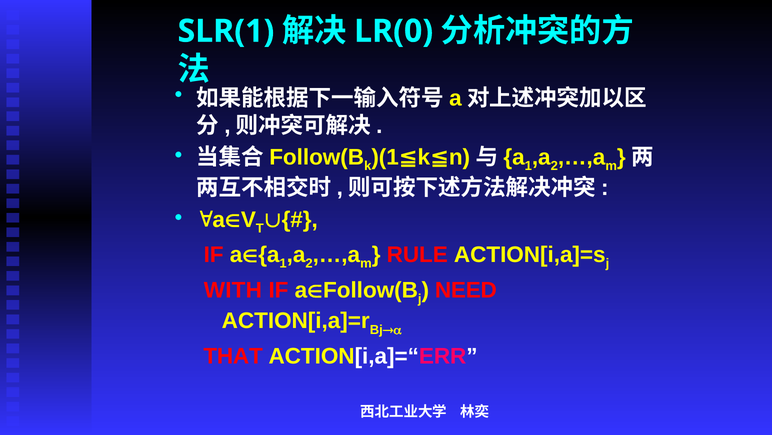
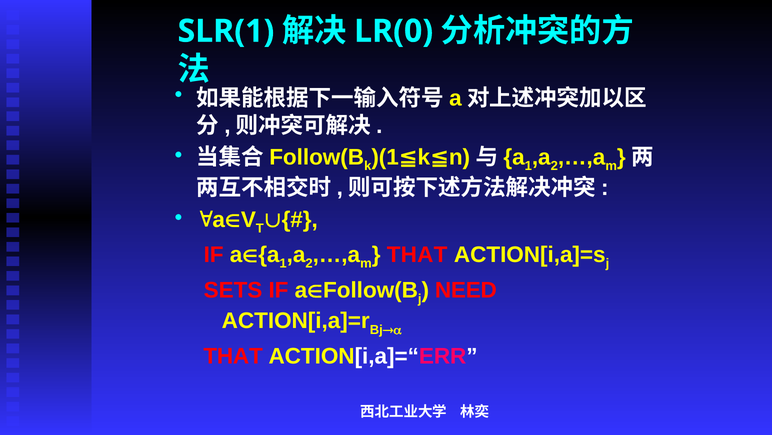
RULE: RULE -> THAT (417, 254)
WITH: WITH -> SETS (233, 290)
